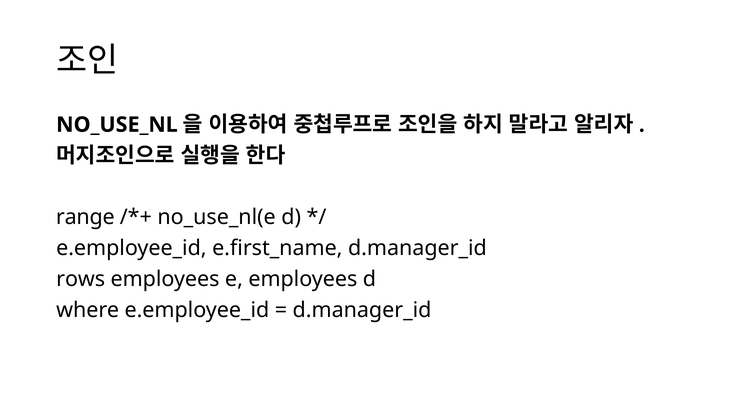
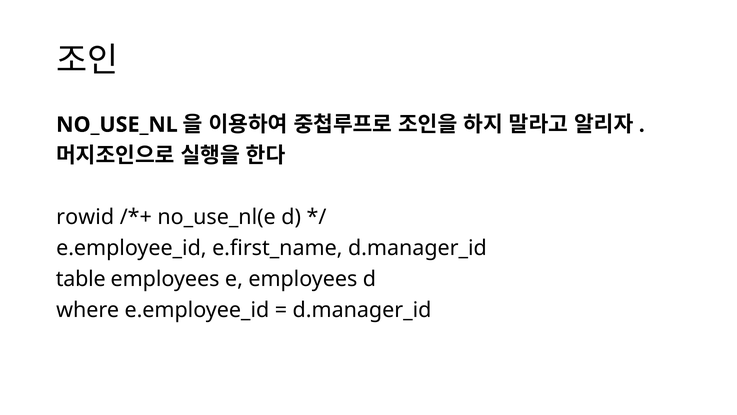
range: range -> rowid (85, 217)
rows: rows -> table (81, 279)
